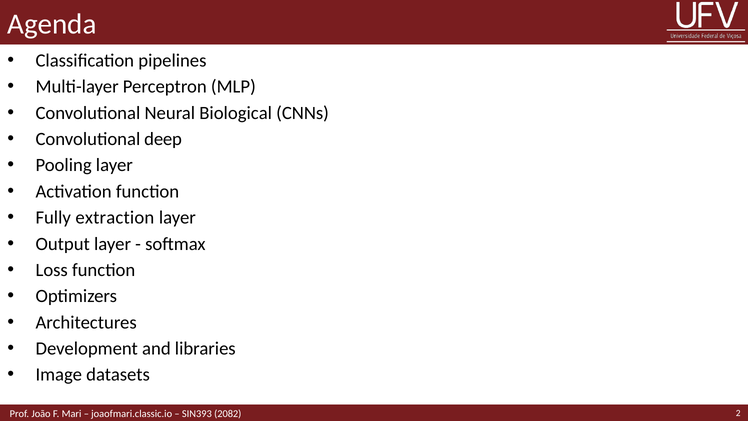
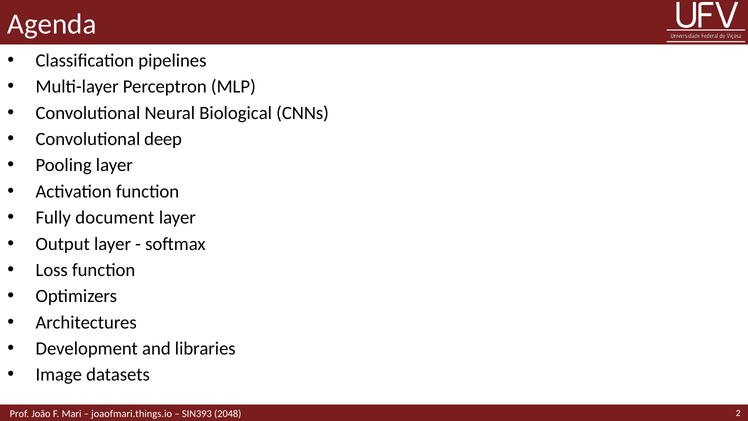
extraction: extraction -> document (115, 218)
joaofmari.classic.io: joaofmari.classic.io -> joaofmari.things.io (132, 414)
2082: 2082 -> 2048 (228, 414)
